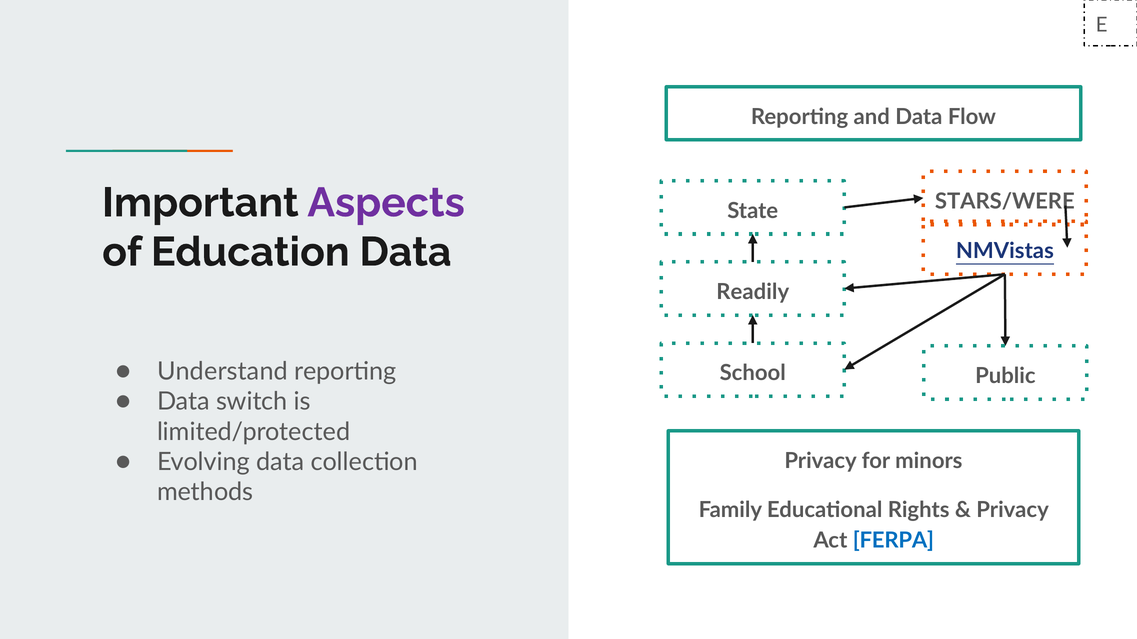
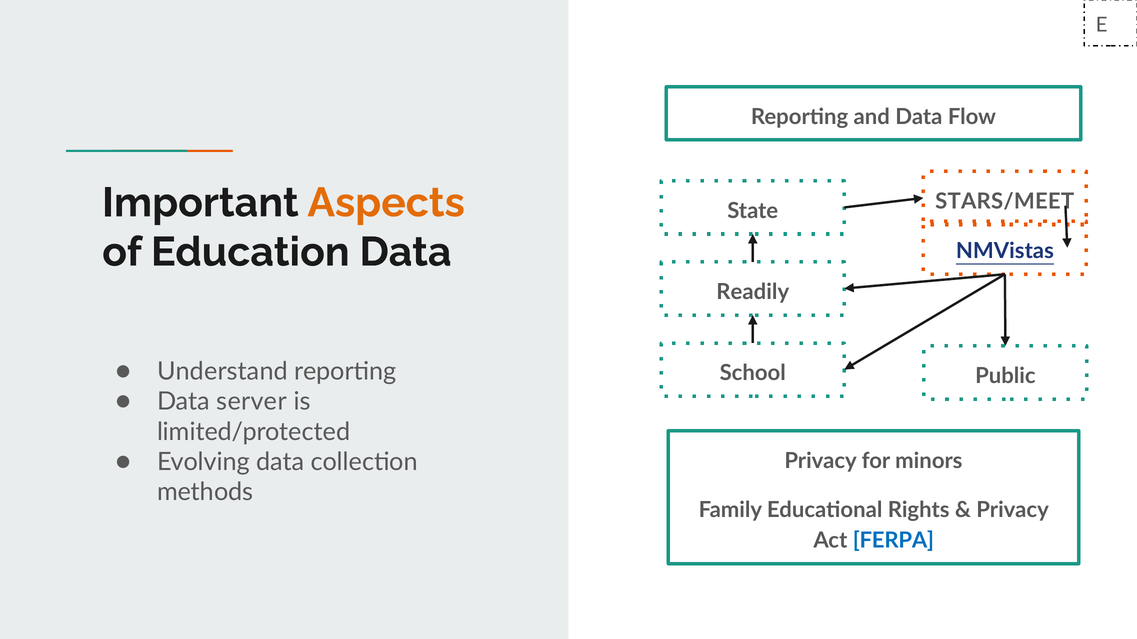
Aspects colour: purple -> orange (386, 203)
STARS/WERE: STARS/WERE -> STARS/MEET (1005, 202)
switch: switch -> server (252, 402)
